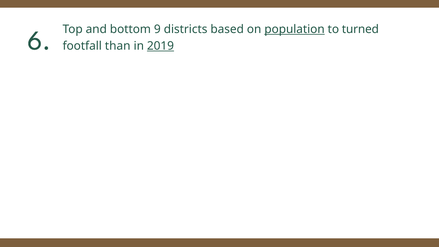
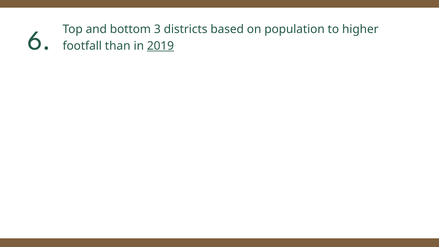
9: 9 -> 3 (157, 29)
population underline: present -> none (295, 29)
turned: turned -> higher (360, 29)
